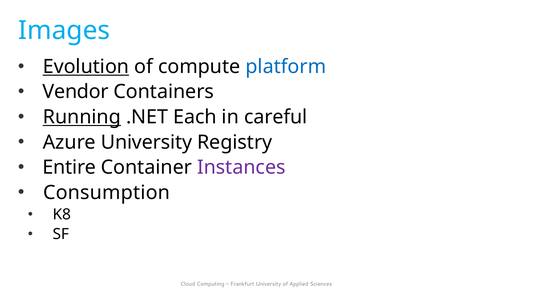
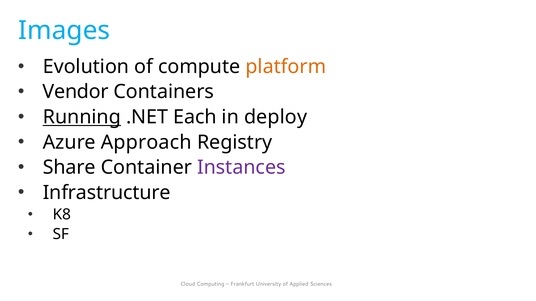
Evolution underline: present -> none (86, 67)
platform colour: blue -> orange (286, 67)
careful: careful -> deploy (276, 117)
Azure University: University -> Approach (146, 142)
Entire: Entire -> Share (69, 168)
Consumption: Consumption -> Infrastructure (107, 193)
